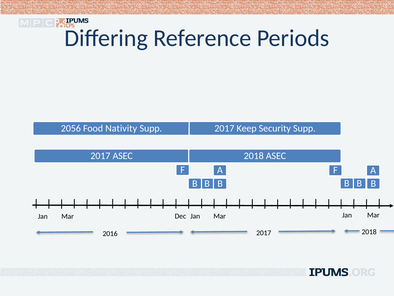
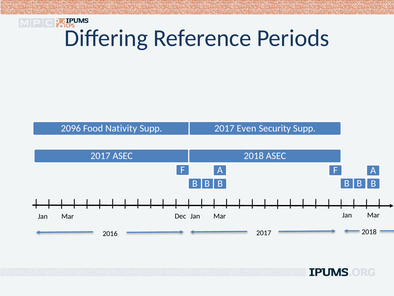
Keep: Keep -> Even (247, 128)
2056: 2056 -> 2096 (71, 128)
